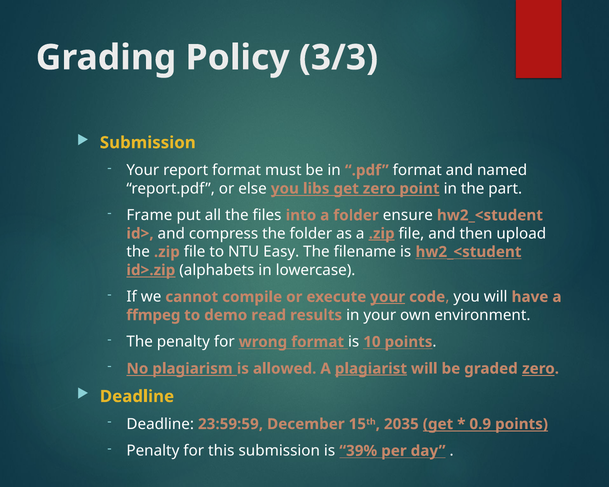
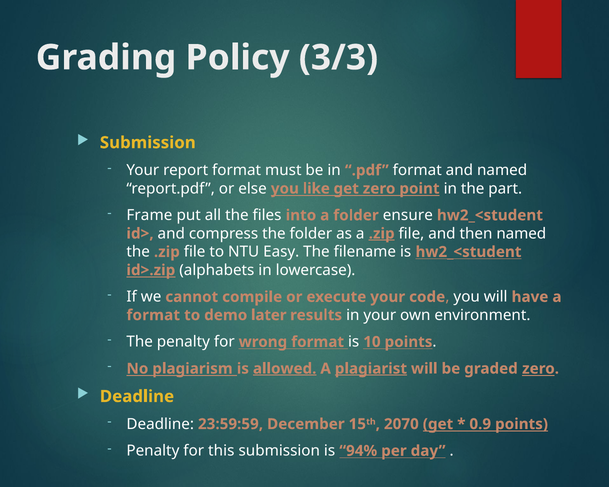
libs: libs -> like (316, 189)
then upload: upload -> named (521, 234)
your underline: present -> none (388, 297)
ffmpeg: ffmpeg -> format (153, 315)
read: read -> later (269, 315)
allowed underline: none -> present (285, 369)
2035: 2035 -> 2070 (401, 424)
39%: 39% -> 94% (358, 451)
